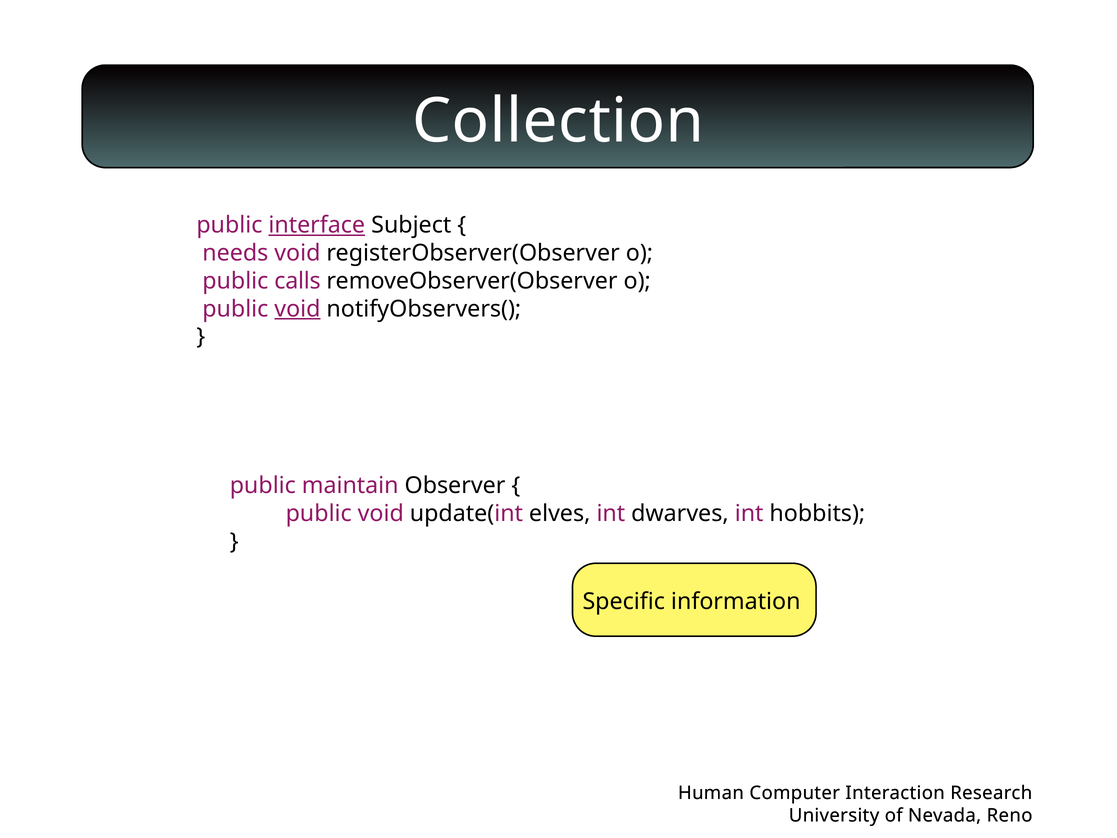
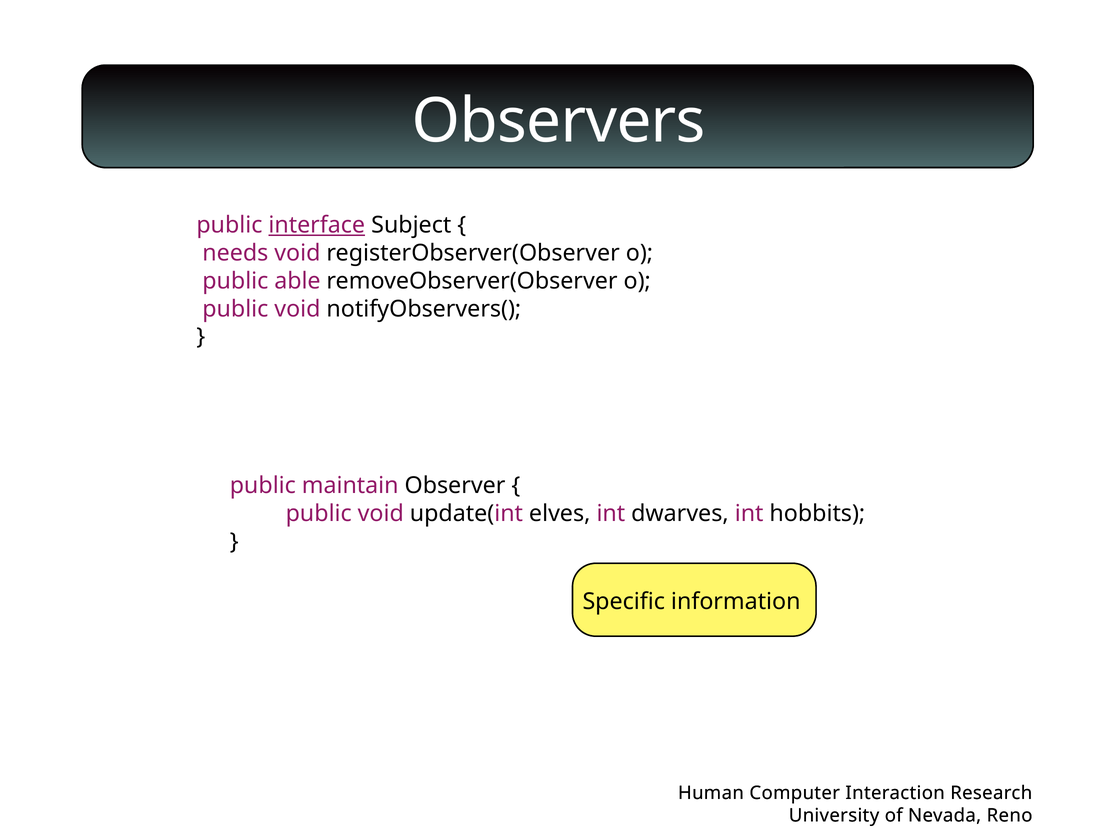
Collection: Collection -> Observers (559, 121)
calls: calls -> able (297, 281)
void underline: present -> none (297, 309)
